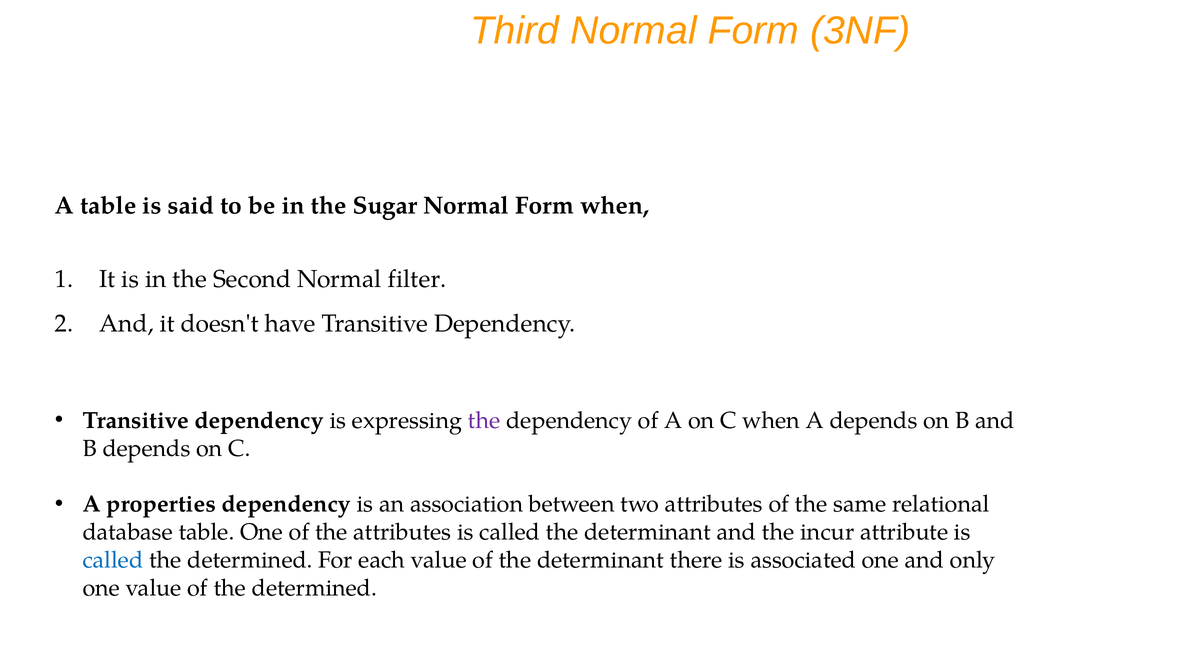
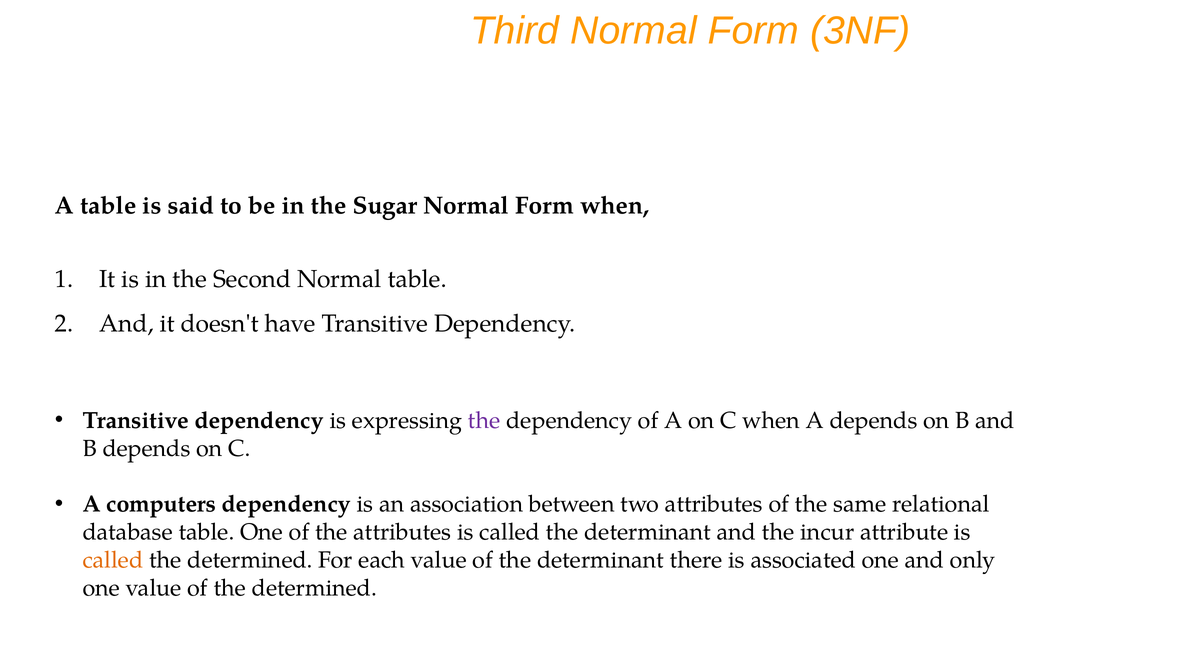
Normal filter: filter -> table (417, 279)
properties: properties -> computers (161, 504)
called colour: blue -> orange (113, 560)
